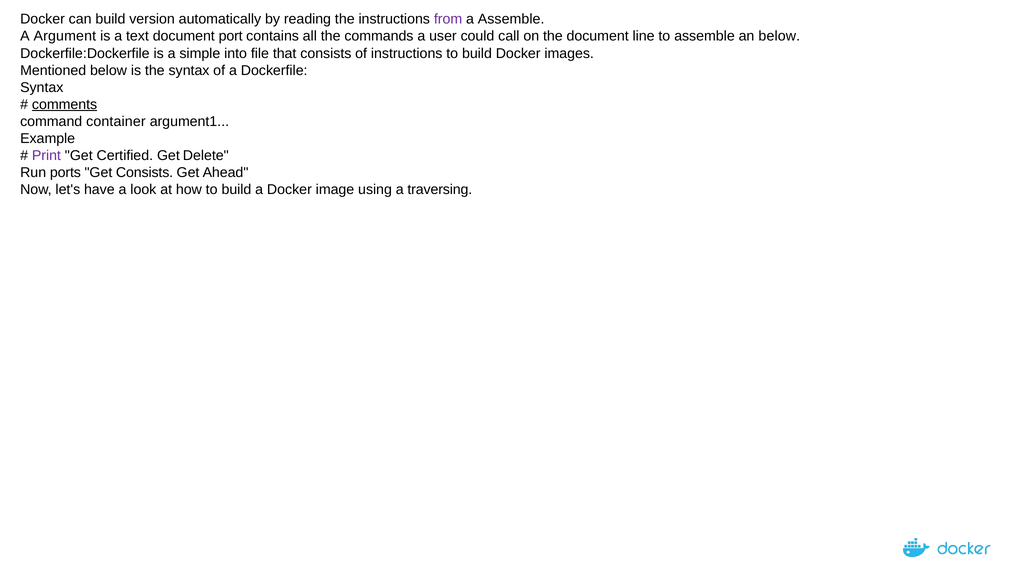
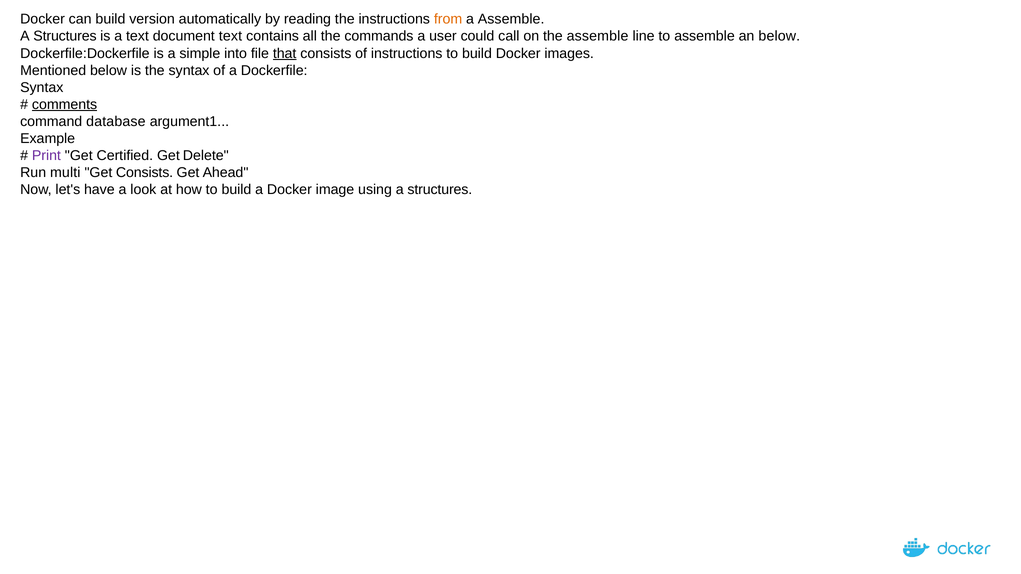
from colour: purple -> orange (448, 19)
Argument: Argument -> Structures (65, 36)
document port: port -> text (230, 36)
the document: document -> assemble (598, 36)
that underline: none -> present (285, 53)
container: container -> database (116, 122)
ports: ports -> multi (65, 173)
using a traversing: traversing -> structures (440, 190)
